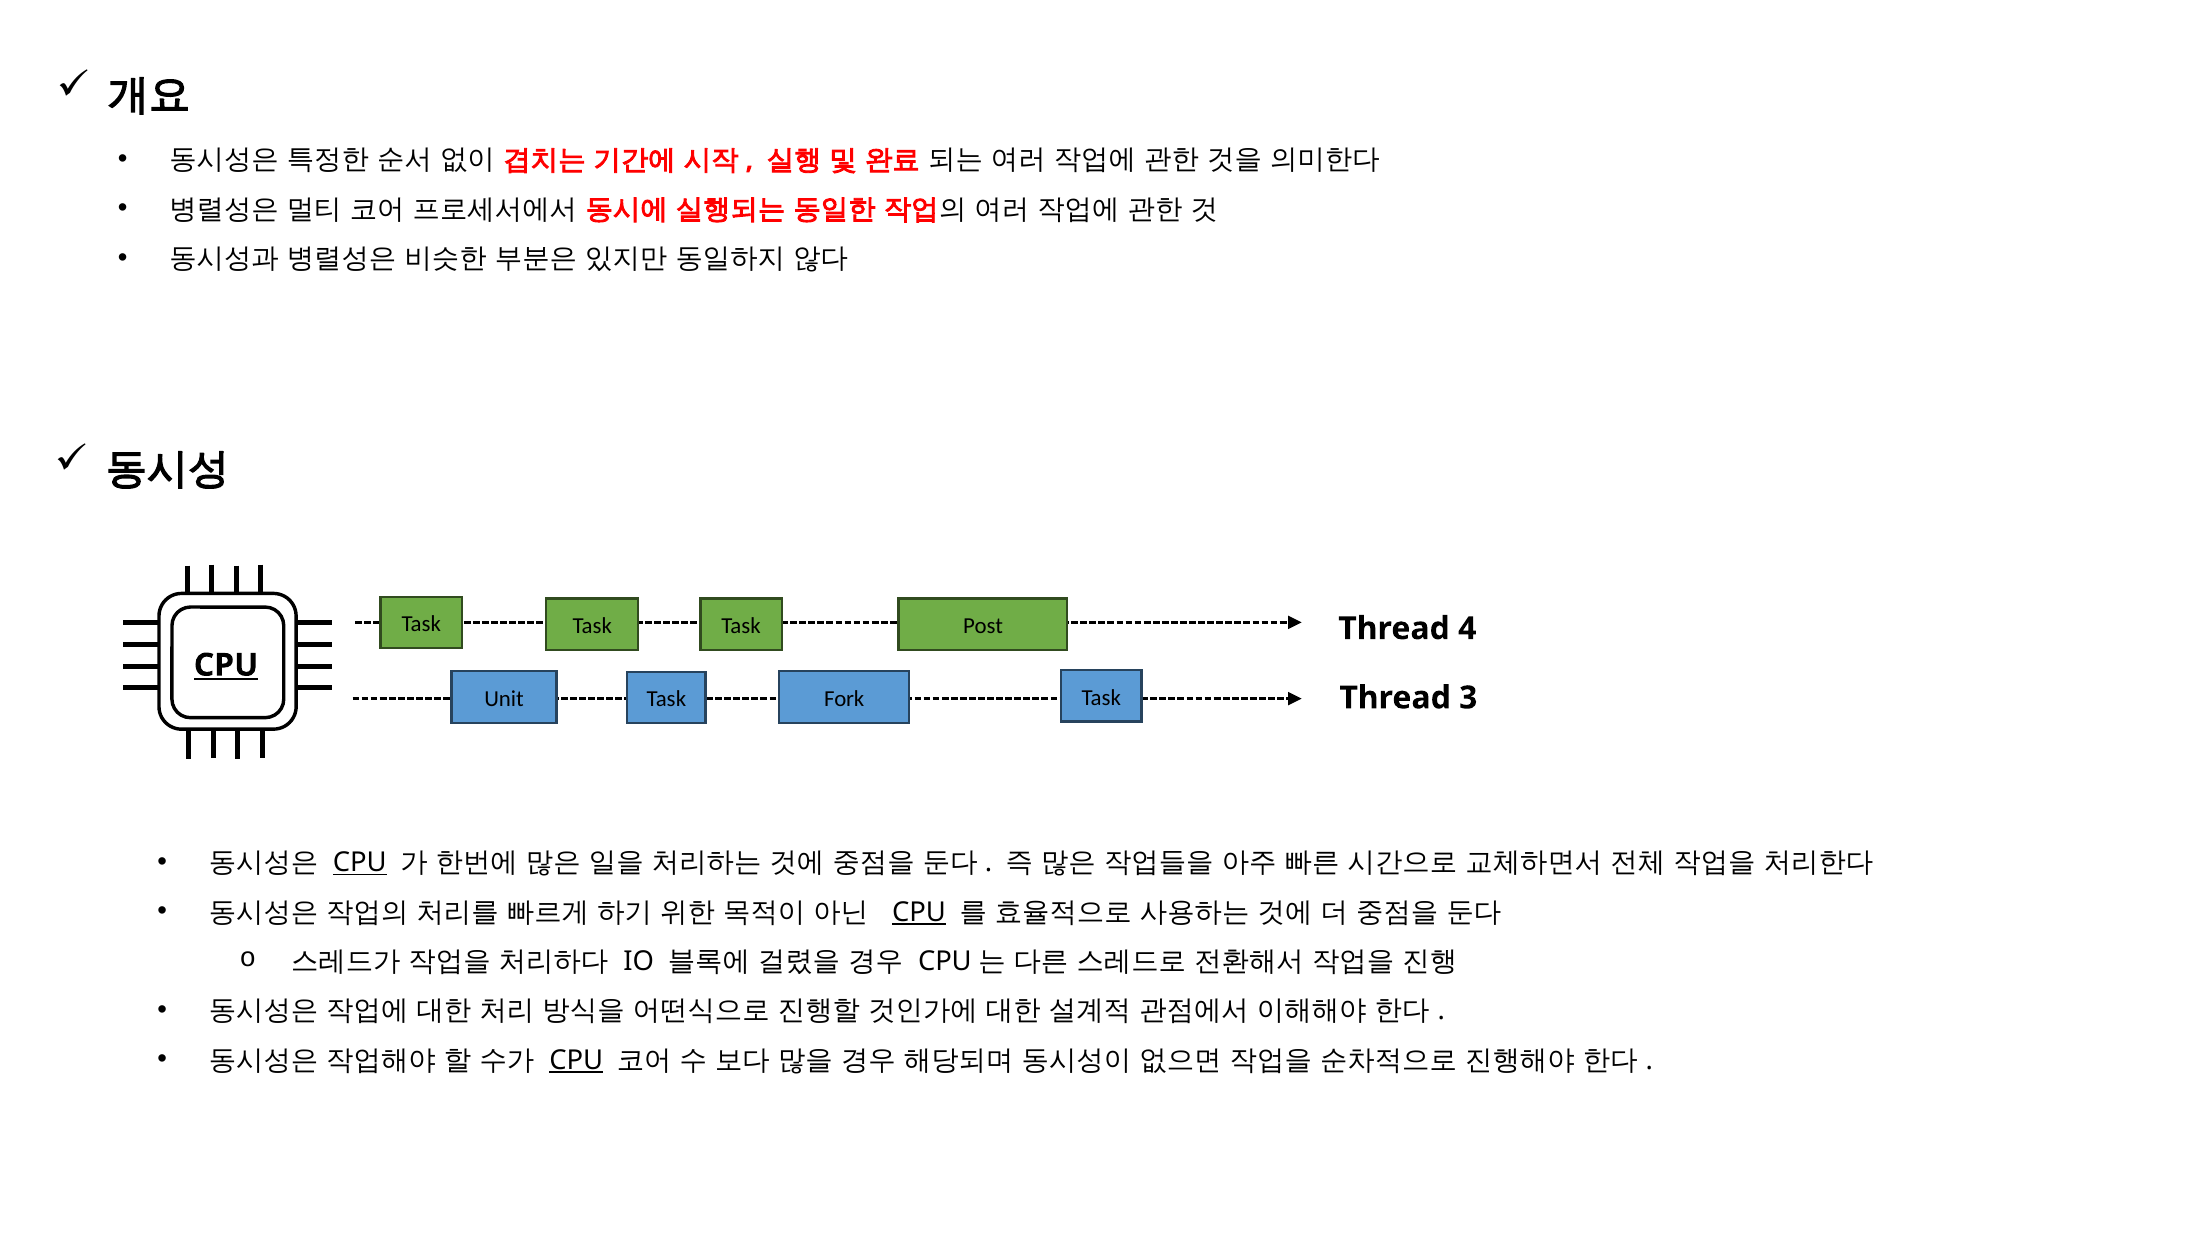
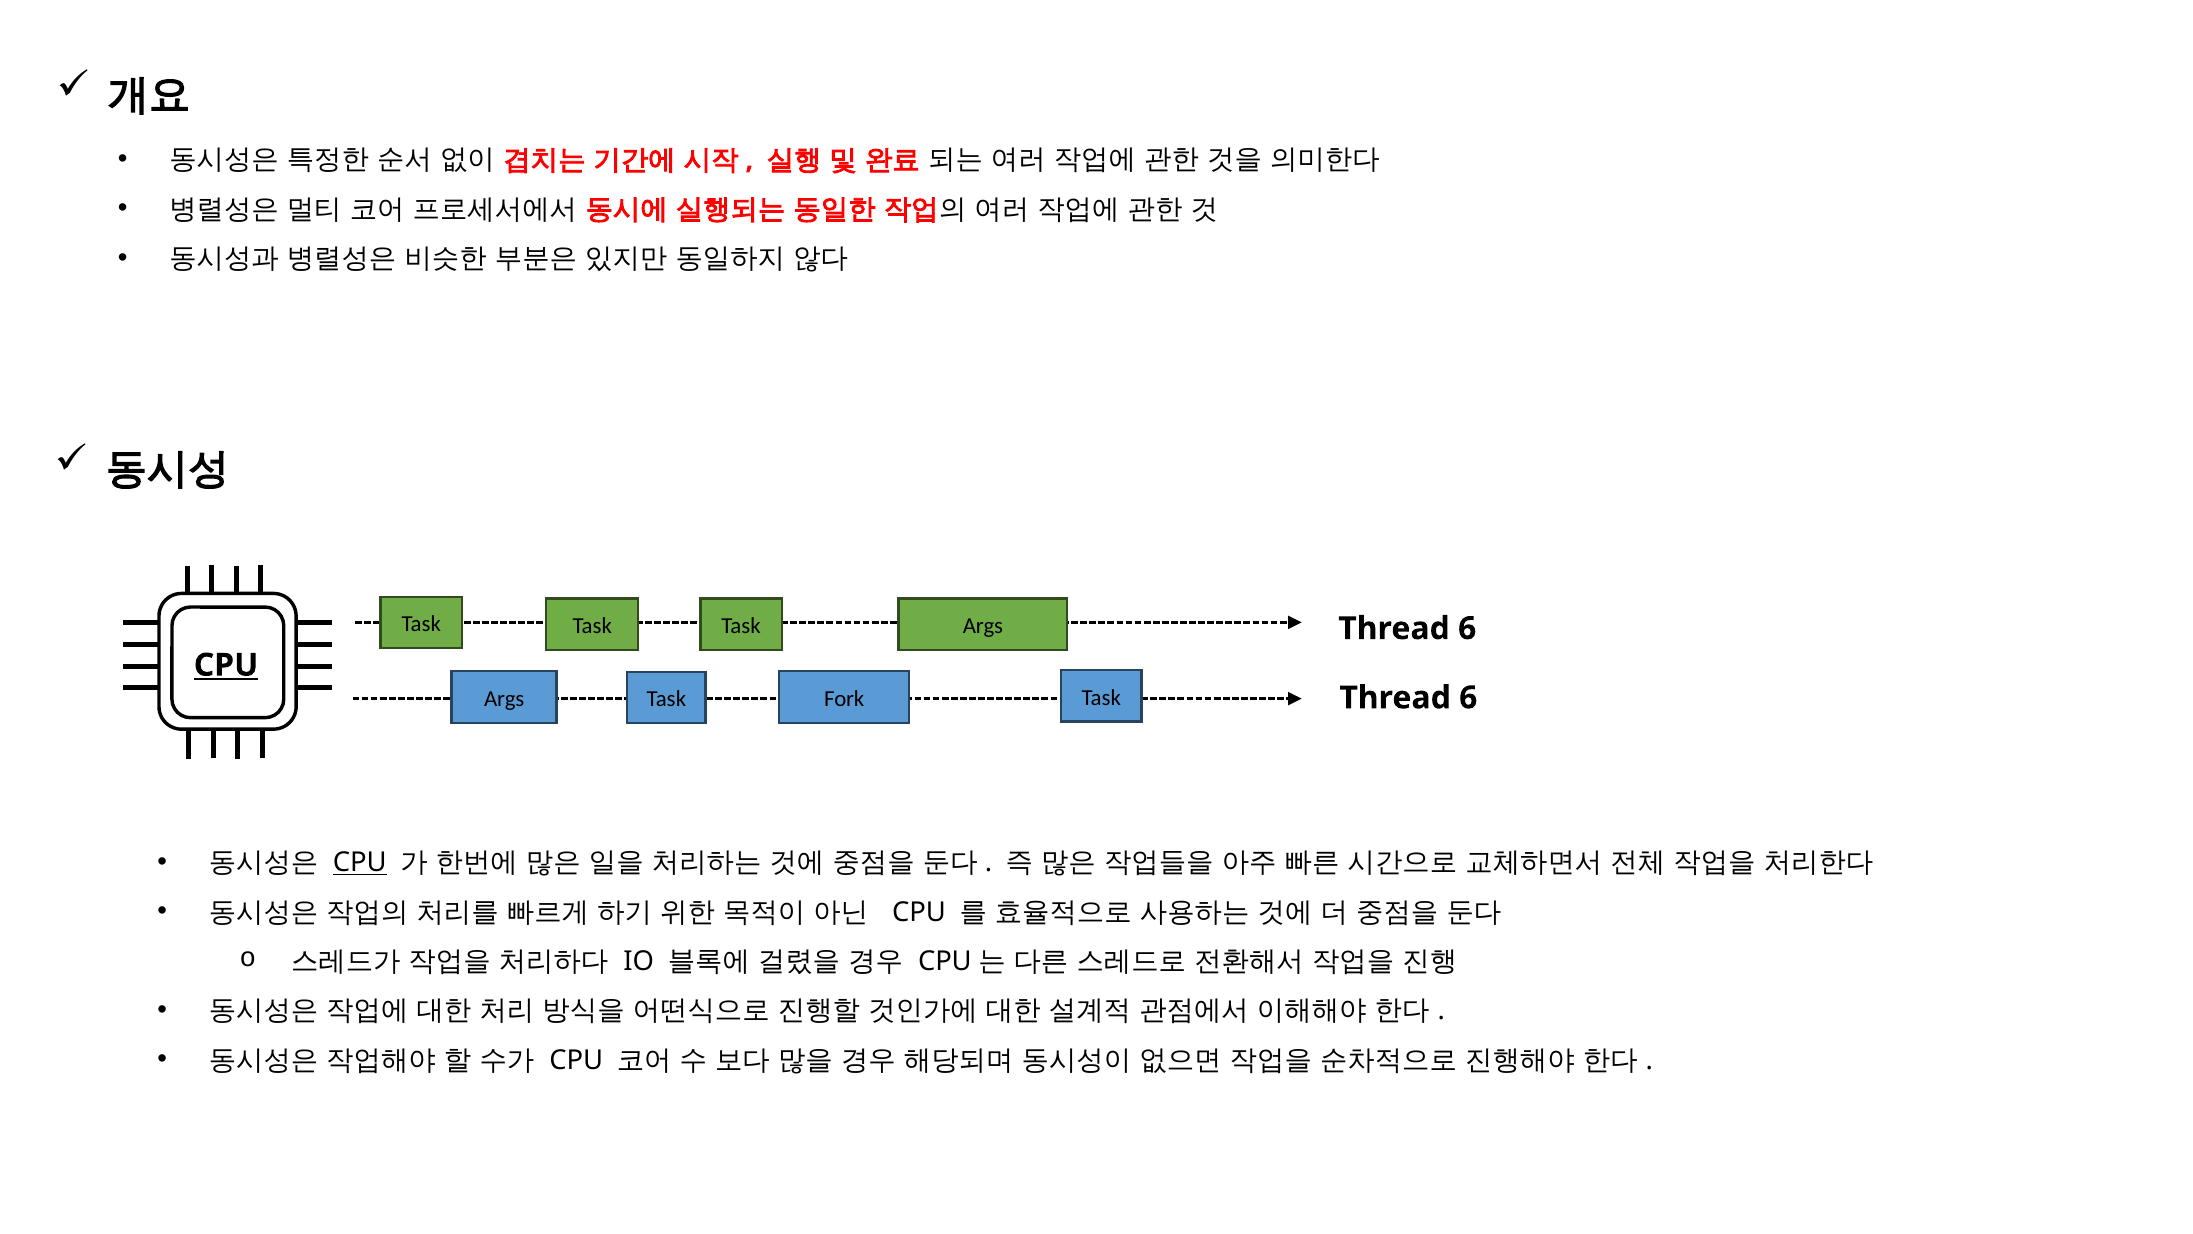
Task Task Post: Post -> Args (983, 626)
4: 4 -> 6 (1467, 628)
Unit: Unit -> Args (504, 698)
3: 3 -> 6 (1468, 698)
CPU underline: present -> none (919, 912)
CPU underline: present -> none (576, 1060)
